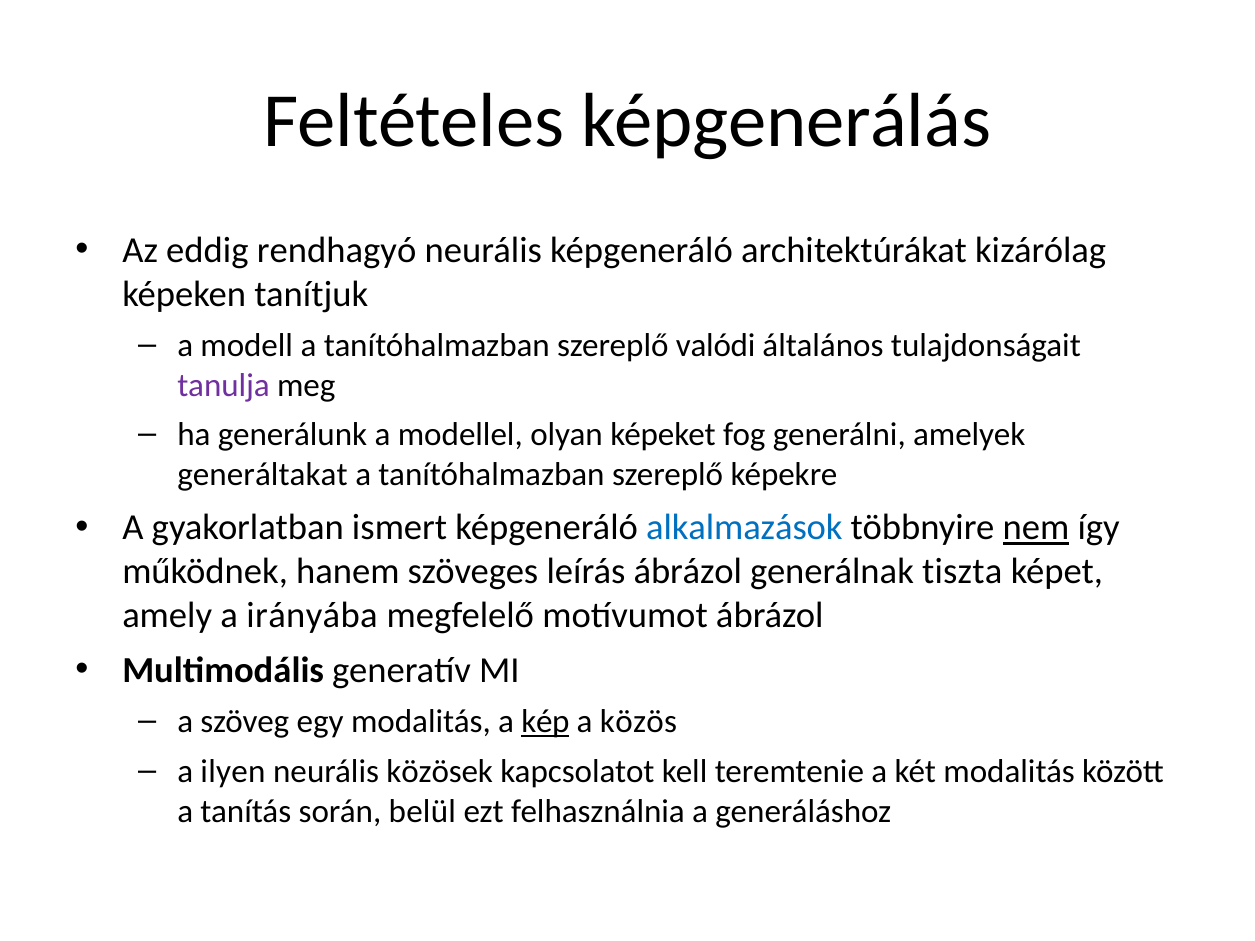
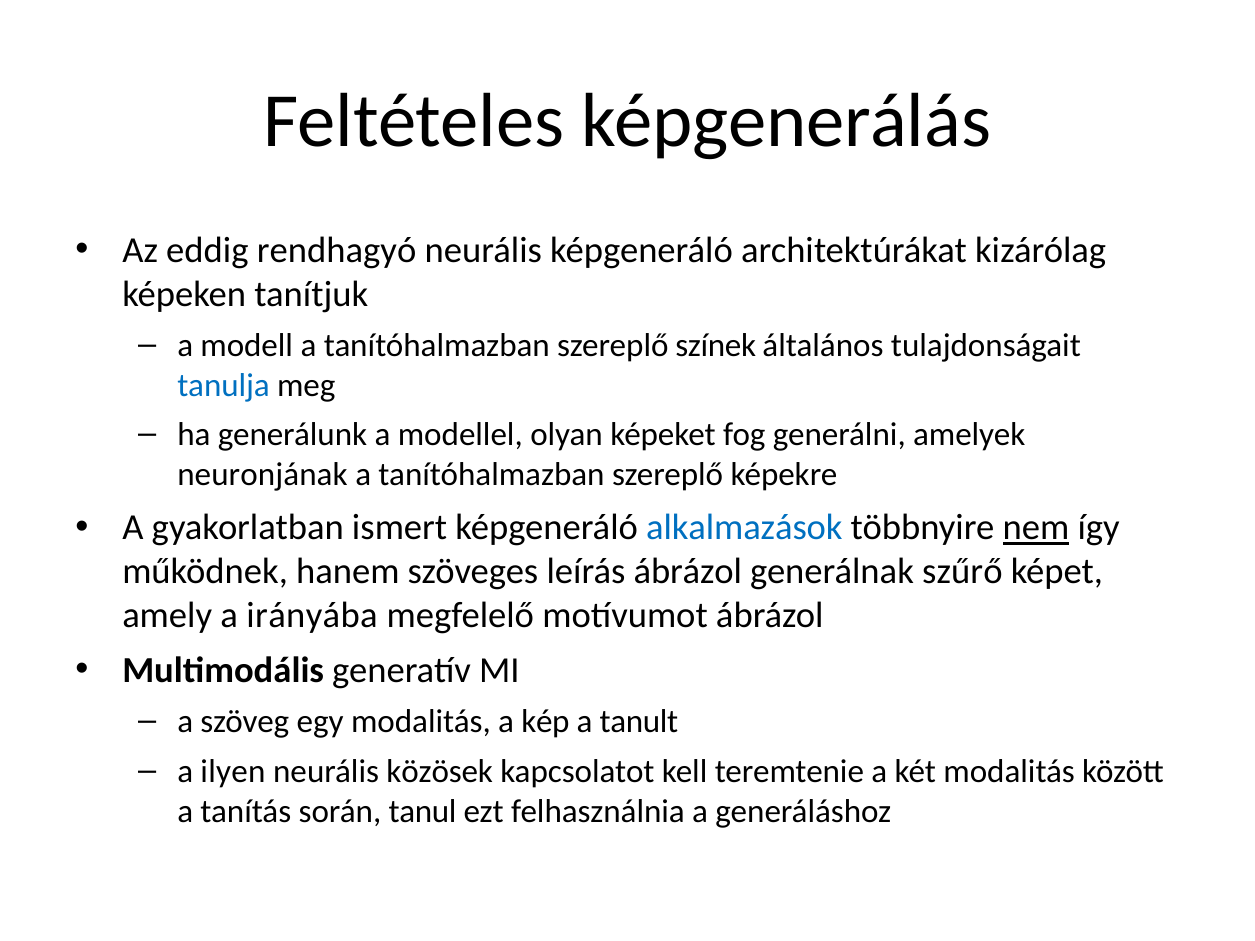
valódi: valódi -> színek (716, 346)
tanulja colour: purple -> blue (224, 385)
generáltakat: generáltakat -> neuronjának (262, 475)
tiszta: tiszta -> szűrő (962, 572)
kép underline: present -> none (545, 722)
közös: közös -> tanult (639, 722)
belül: belül -> tanul (423, 811)
